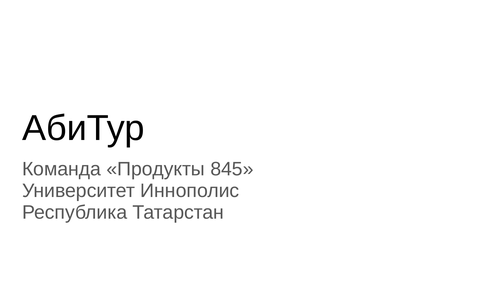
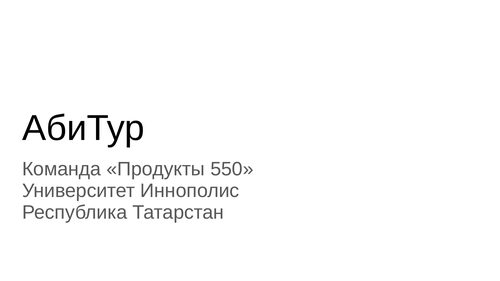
845: 845 -> 550 (232, 169)
